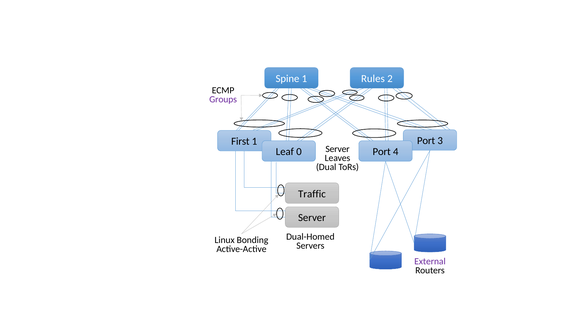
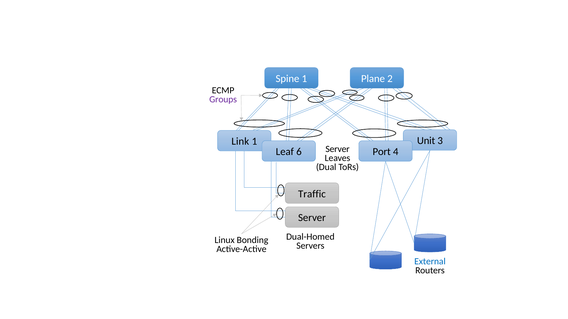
Rules: Rules -> Plane (373, 79)
Port: Port -> Unit (426, 141)
First: First -> Link (240, 142)
0: 0 -> 6 (299, 152)
External colour: purple -> blue (430, 262)
